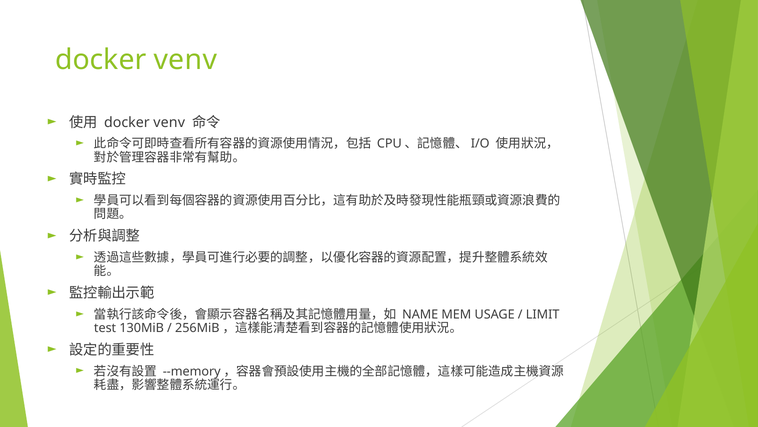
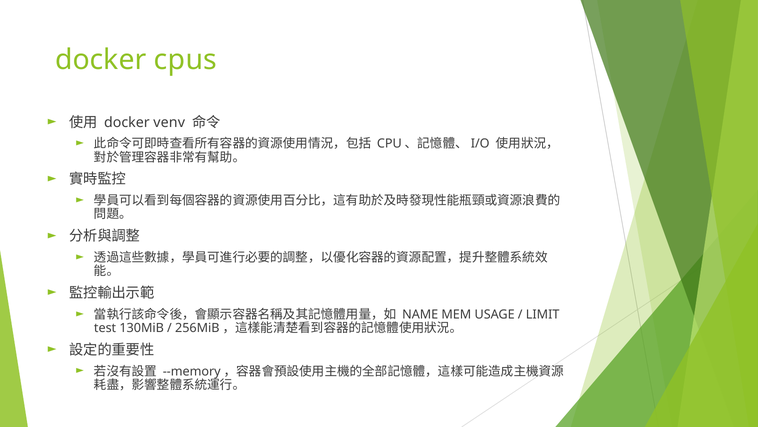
venv: venv -> cpus (185, 60)
